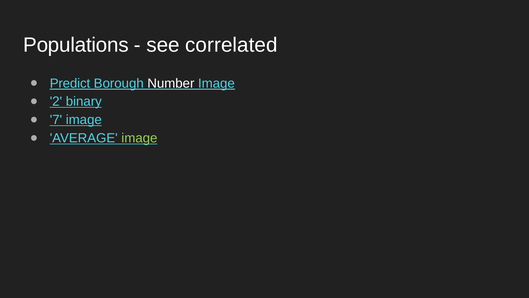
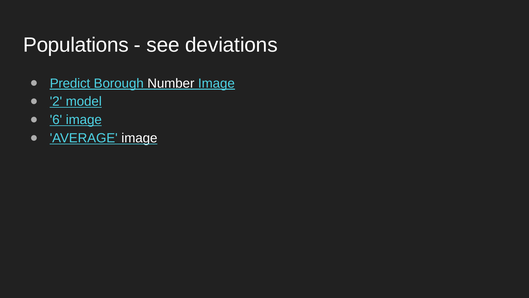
correlated: correlated -> deviations (231, 45)
binary: binary -> model (84, 101)
7: 7 -> 6 (56, 120)
image colour: light green -> white (139, 138)
